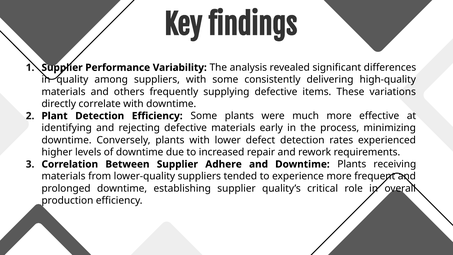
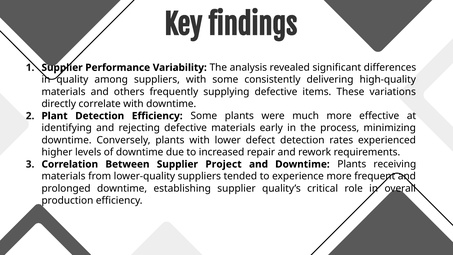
Adhere: Adhere -> Project (223, 164)
